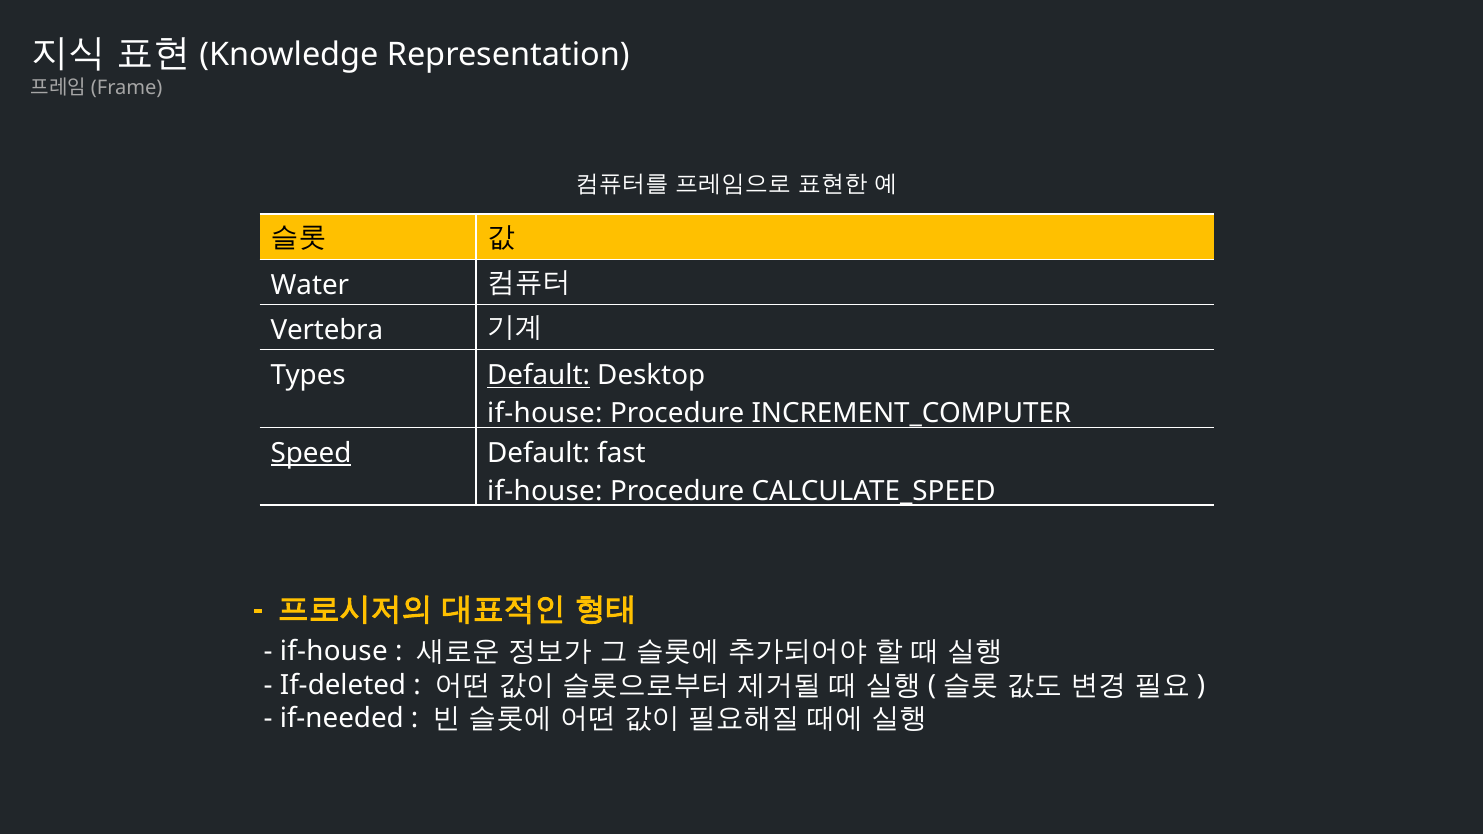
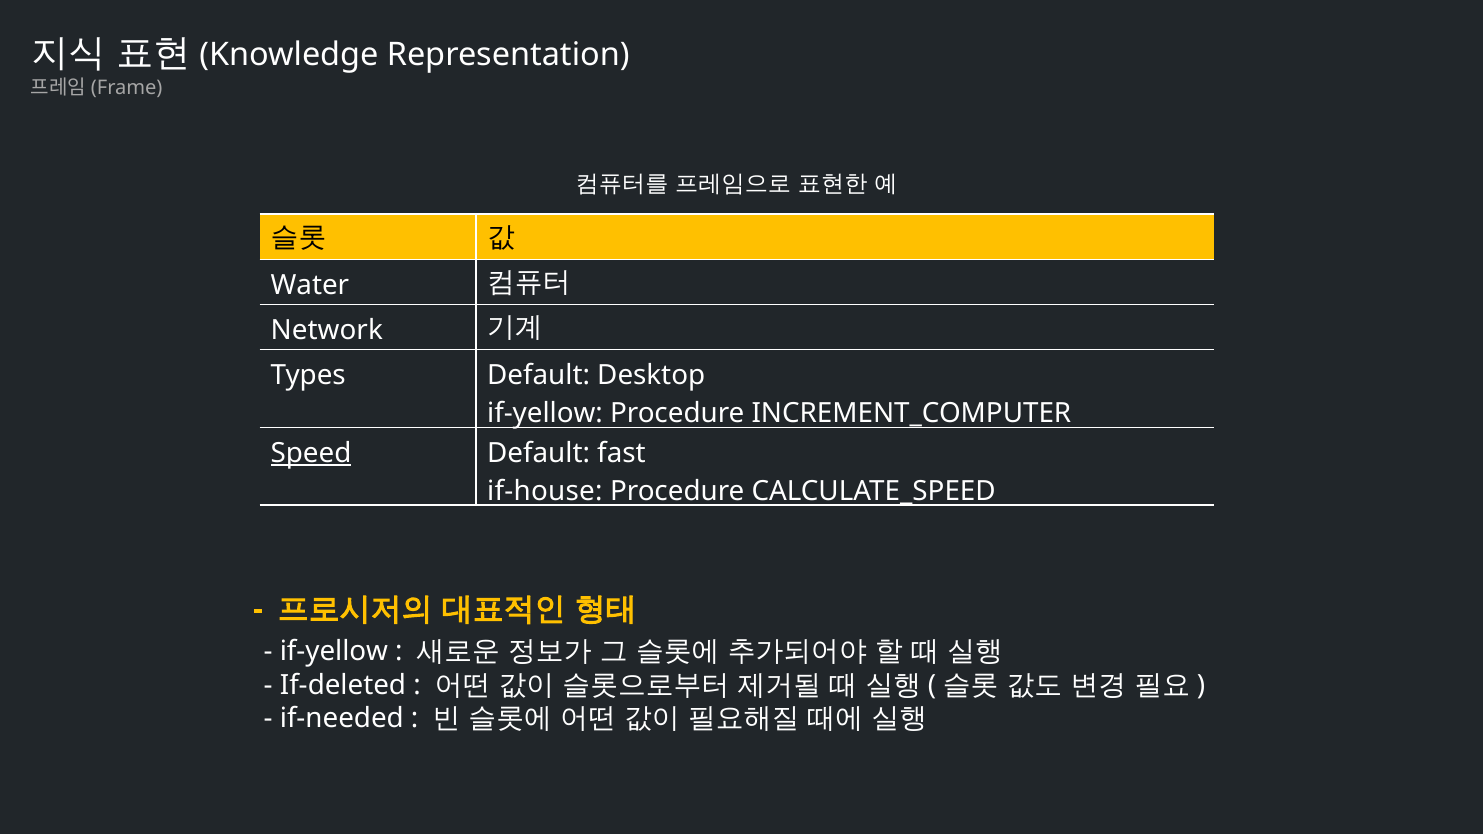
Vertebra: Vertebra -> Network (327, 330)
Default underline: present -> none (539, 375)
if-house: if-house -> if-yellow (545, 413)
if-house: if-house -> if-yellow (334, 652)
